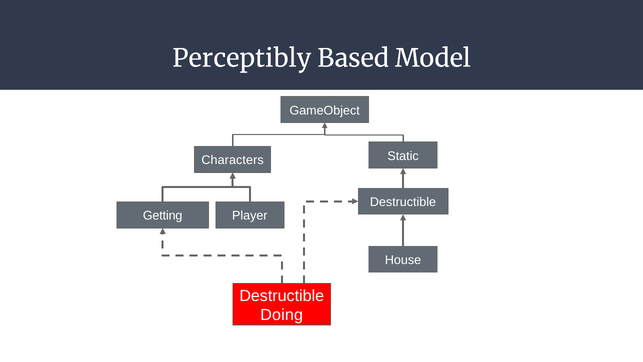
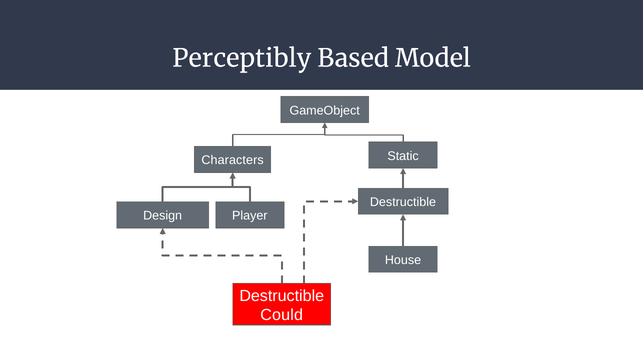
Getting: Getting -> Design (163, 216)
Doing: Doing -> Could (282, 315)
